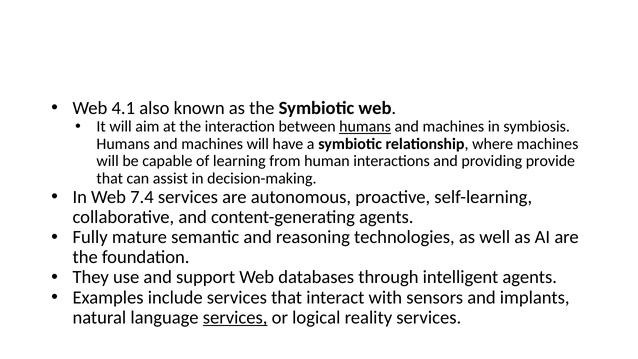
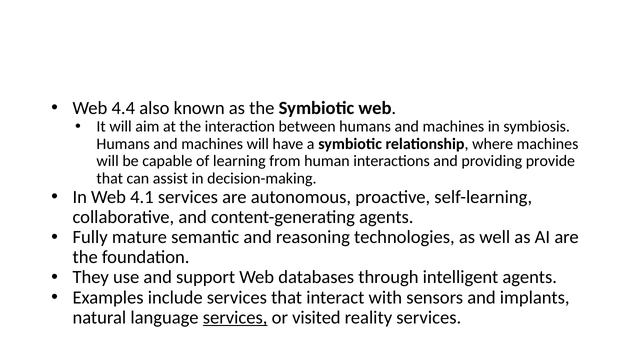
4.1: 4.1 -> 4.4 (123, 108)
humans underline: present -> none (365, 127)
7.4: 7.4 -> 4.1 (142, 197)
logical: logical -> visited (316, 317)
